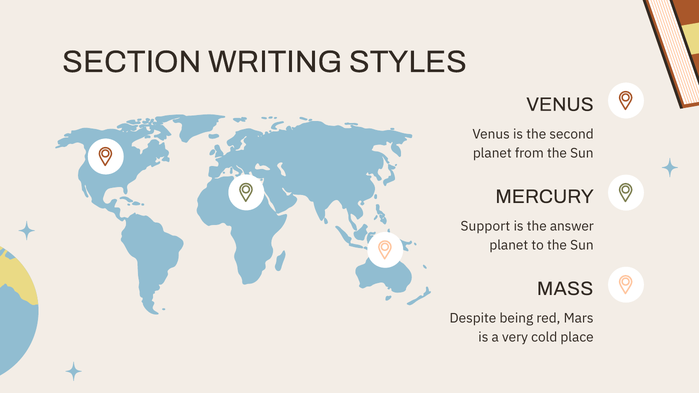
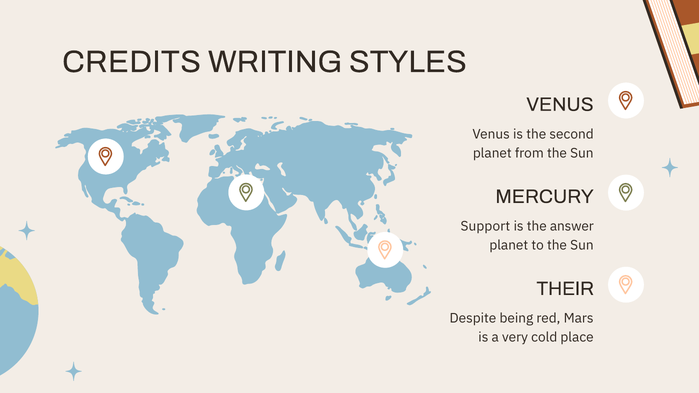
SECTION: SECTION -> CREDITS (132, 62)
MASS: MASS -> THEIR (565, 289)
